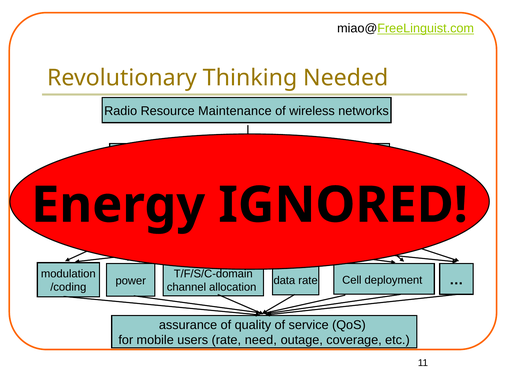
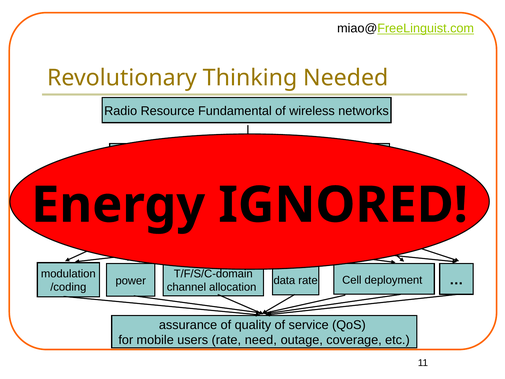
Maintenance: Maintenance -> Fundamental (235, 111)
